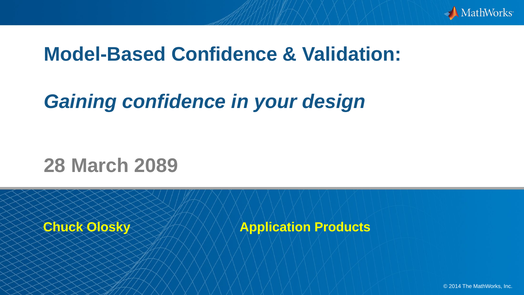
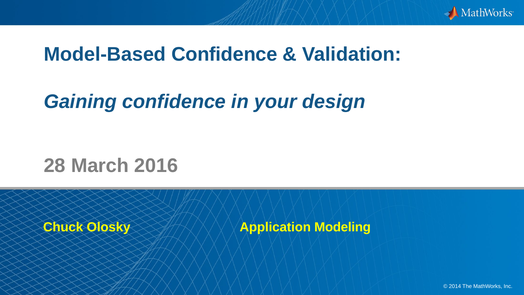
2089: 2089 -> 2016 (156, 166)
Products: Products -> Modeling (343, 227)
